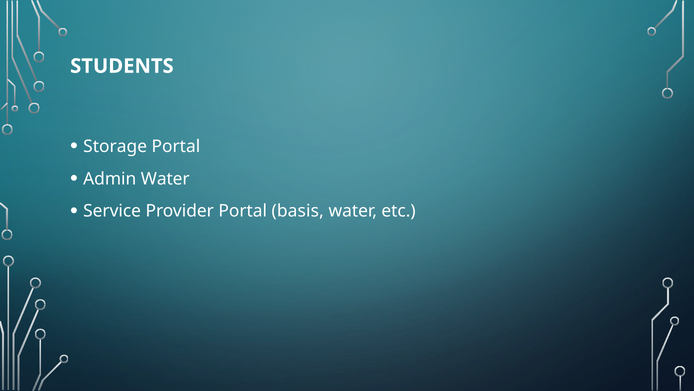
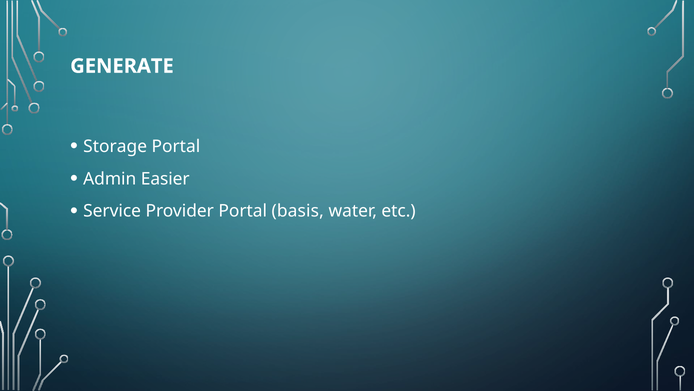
STUDENTS: STUDENTS -> GENERATE (122, 66)
Admin Water: Water -> Easier (165, 179)
